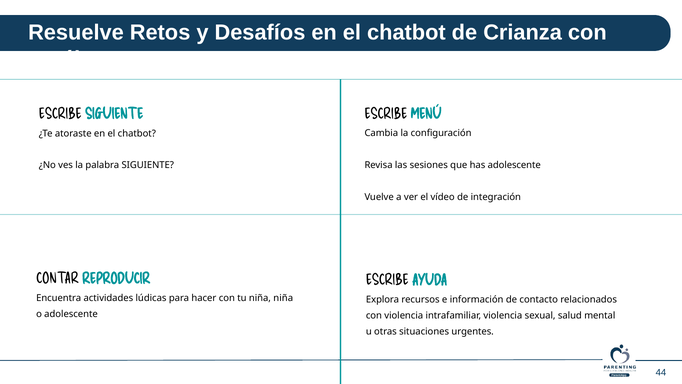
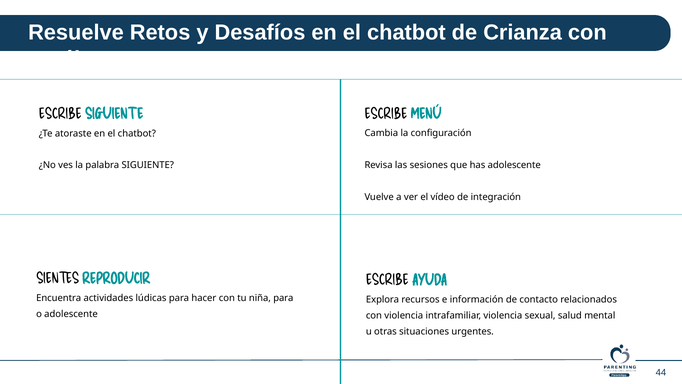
CONTAR: CONTAR -> SIENTES (58, 279)
niña niña: niña -> para (283, 298)
